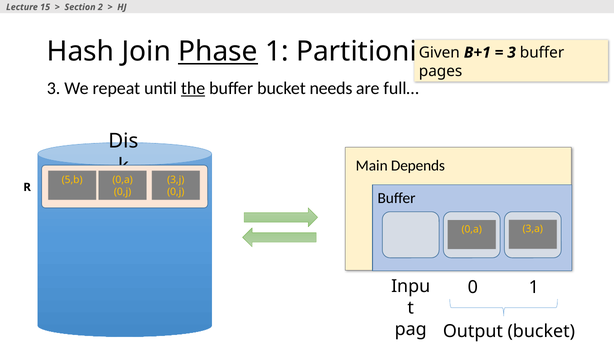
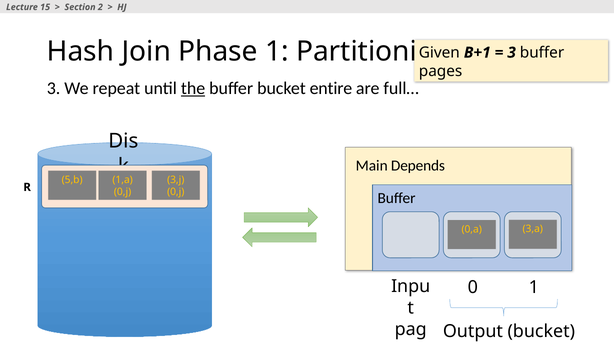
Phase underline: present -> none (218, 52)
needs: needs -> entire (331, 89)
5,b 0,a: 0,a -> 1,a (123, 180)
